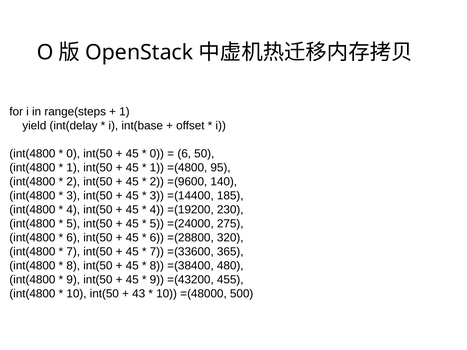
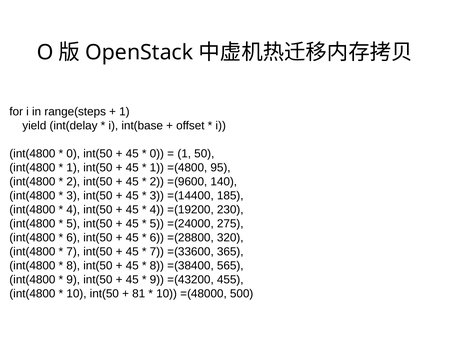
6: 6 -> 1 (184, 154)
480: 480 -> 565 (230, 266)
43: 43 -> 81 (139, 294)
